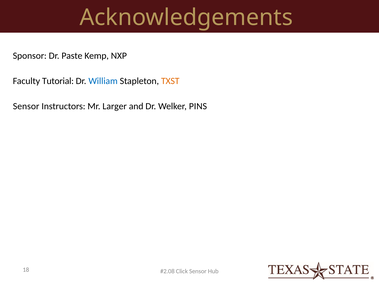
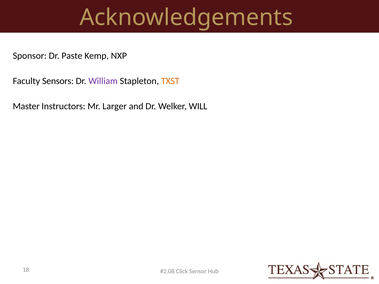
Tutorial: Tutorial -> Sensors (58, 81)
William colour: blue -> purple (103, 81)
Sensor: Sensor -> Master (26, 106)
PINS: PINS -> WILL (198, 106)
